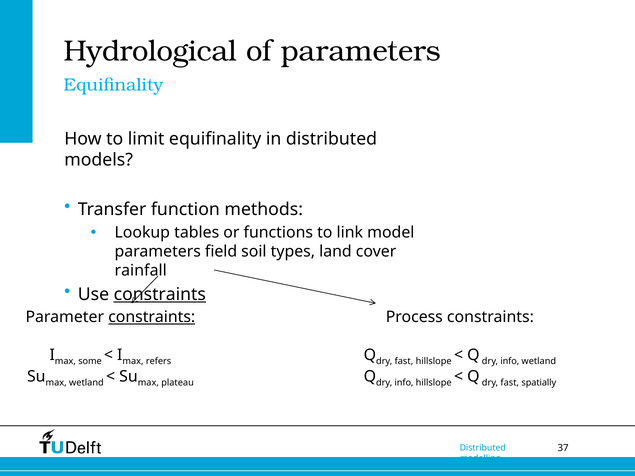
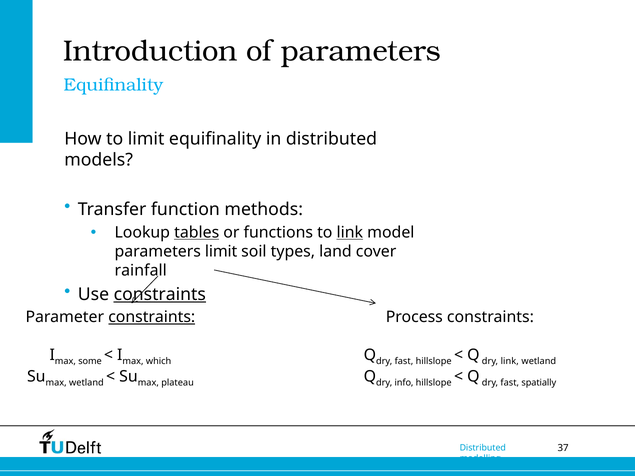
Hydrological: Hydrological -> Introduction (150, 51)
tables underline: none -> present (197, 233)
link underline: none -> present (350, 233)
parameters field: field -> limit (221, 252)
refers: refers -> which (159, 361)
info: info -> link (510, 361)
